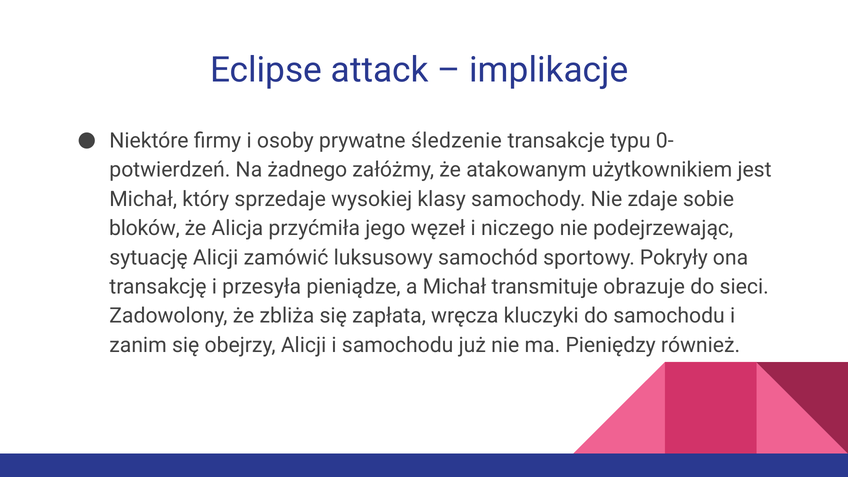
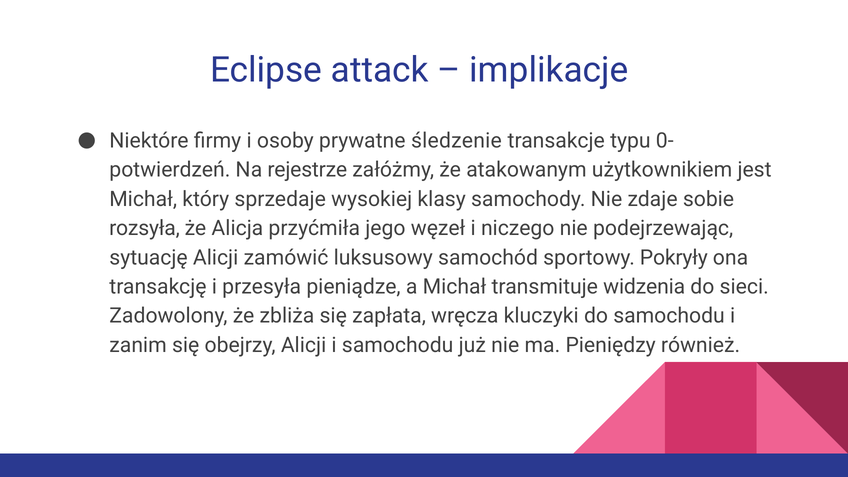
żadnego: żadnego -> rejestrze (307, 170)
bloków: bloków -> rozsyła (144, 228)
obrazuje: obrazuje -> widzenia (644, 287)
